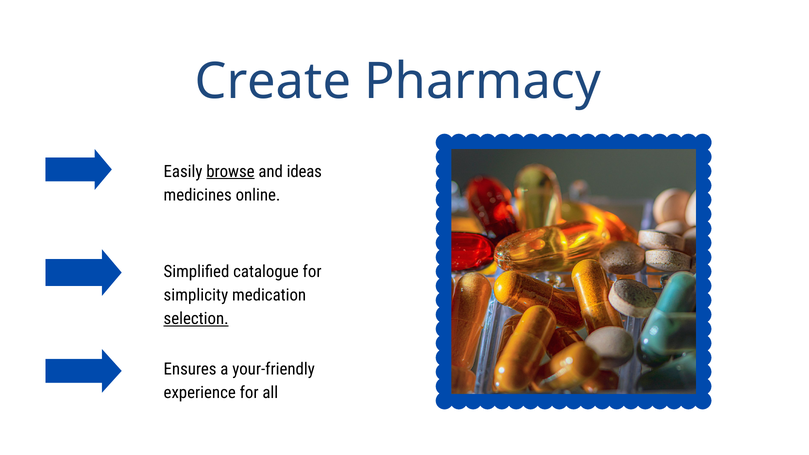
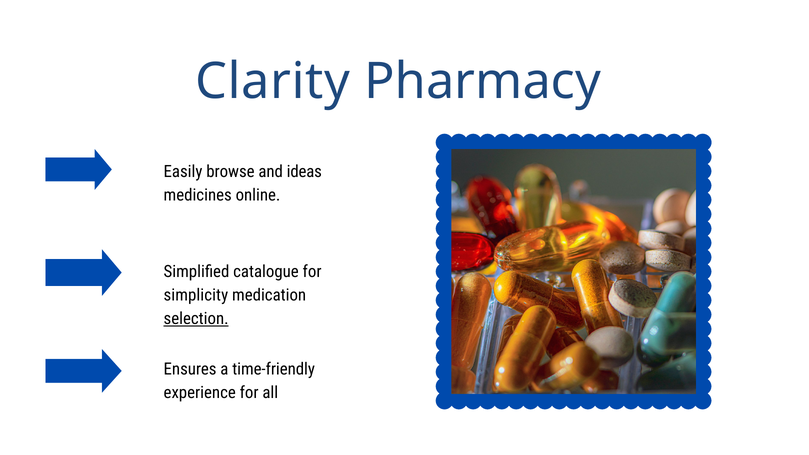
Create: Create -> Clarity (273, 81)
browse underline: present -> none (230, 172)
your-friendly: your-friendly -> time-friendly (274, 369)
